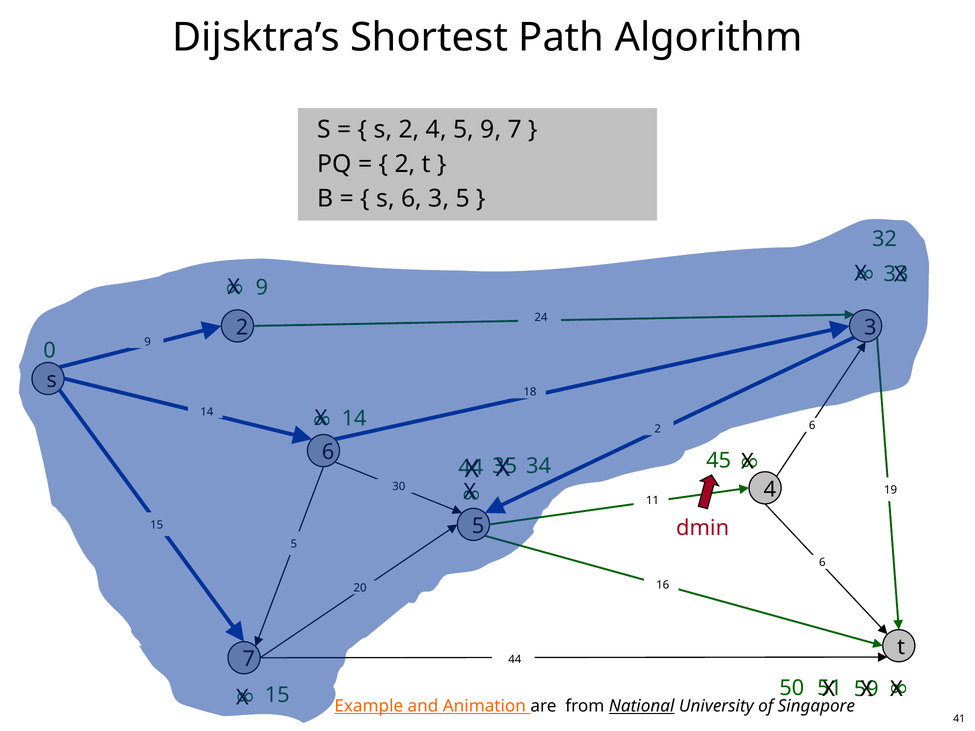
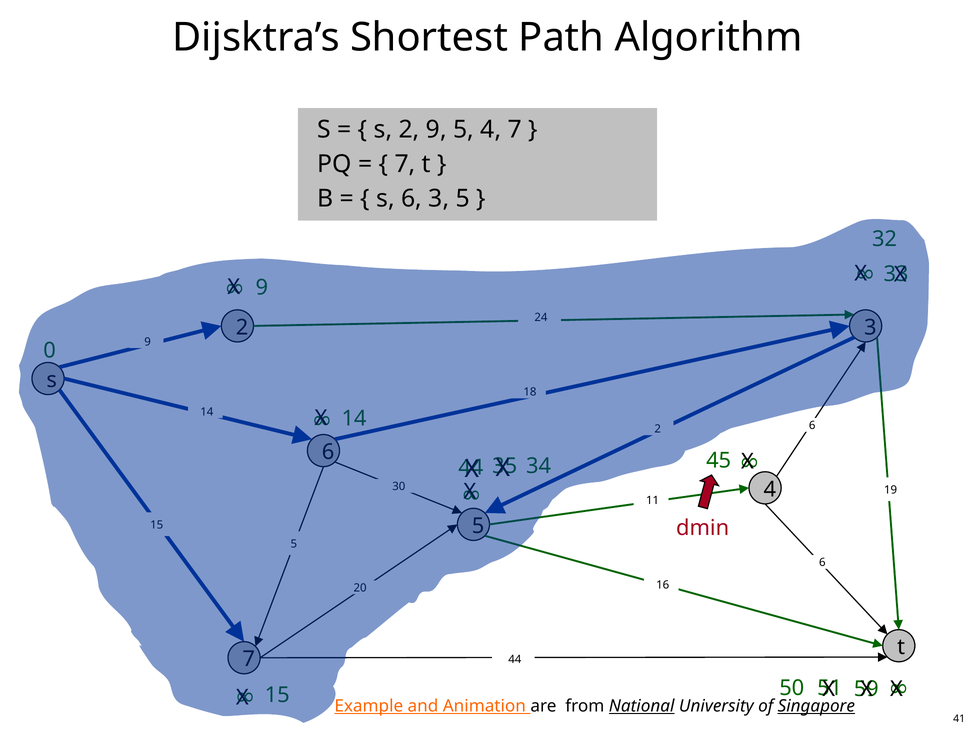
s 2 4: 4 -> 9 (436, 130)
5 9: 9 -> 4 (491, 130)
2: 2 -> 7 (405, 164)
Singapore underline: none -> present (816, 706)
